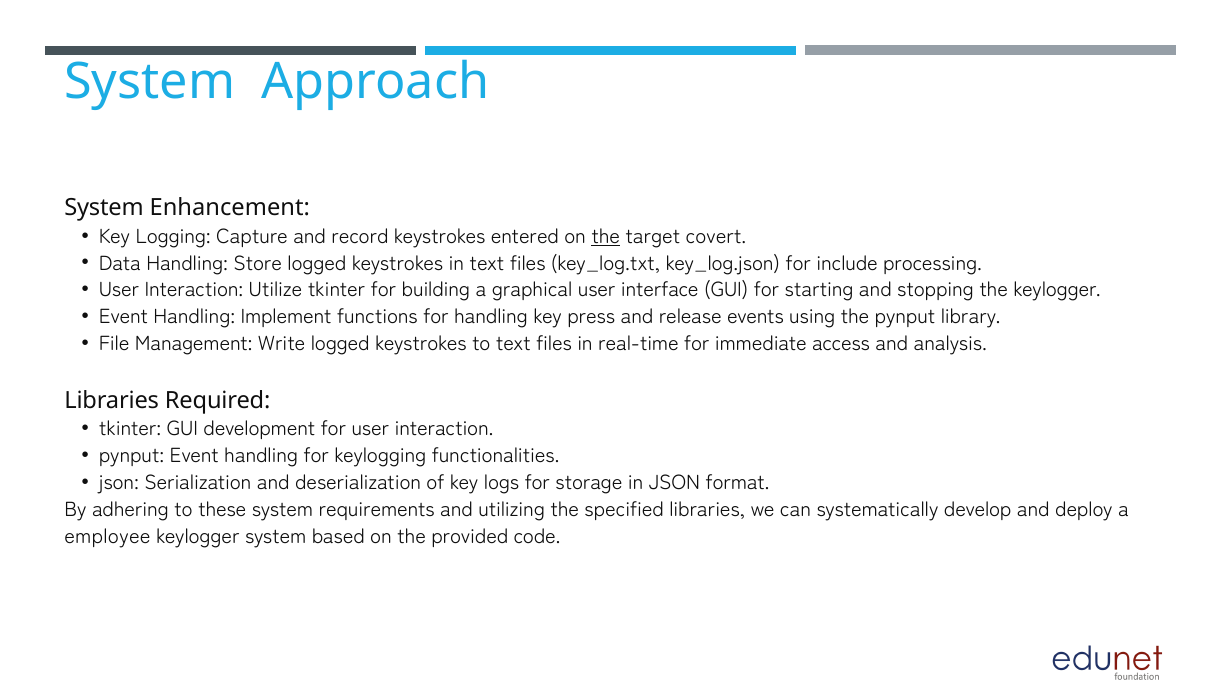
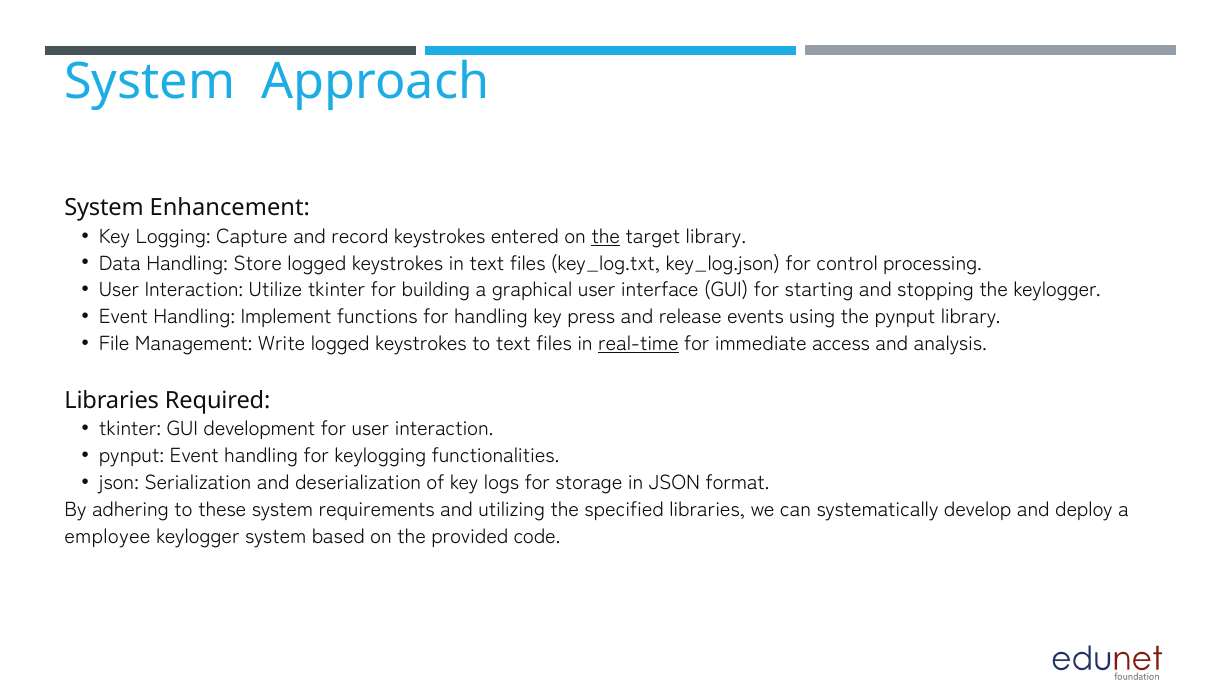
target covert: covert -> library (716, 236)
include: include -> control (847, 263)
real-time underline: none -> present (638, 344)
